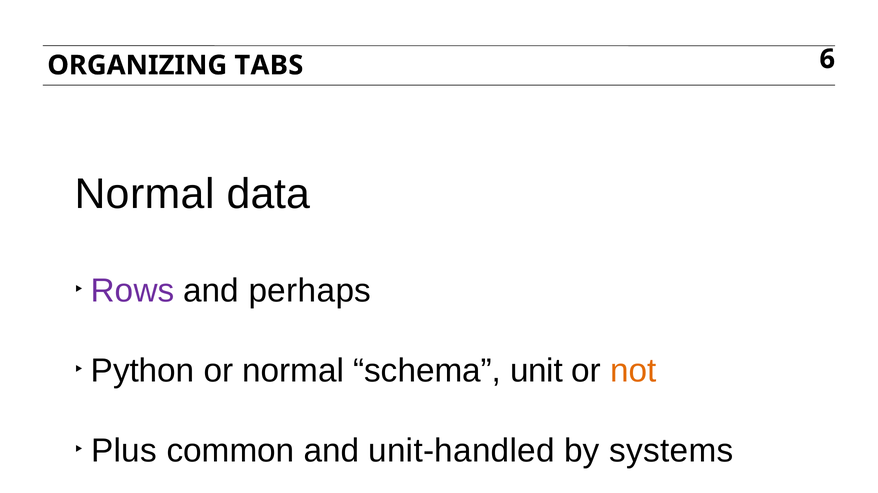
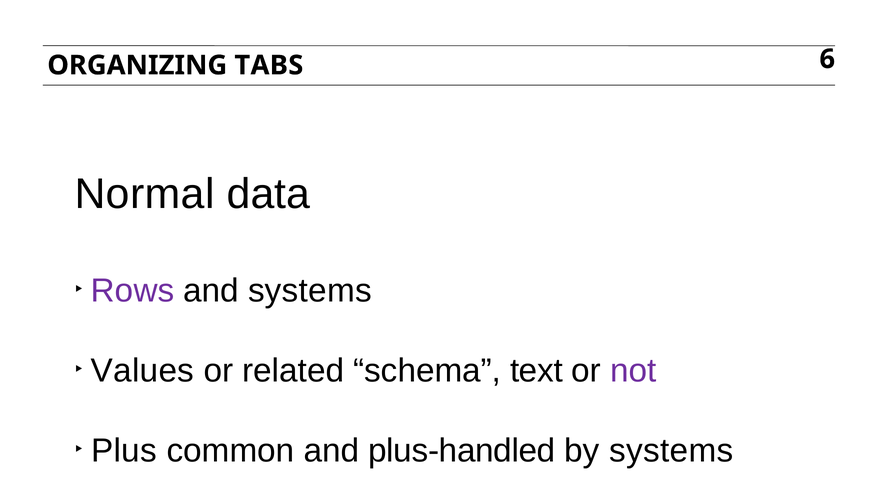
and perhaps: perhaps -> systems (310, 291)
Python: Python -> Values (143, 371)
or normal: normal -> related (293, 371)
unit: unit -> text (536, 371)
not colour: orange -> purple (633, 371)
unit-handled: unit-handled -> plus-handled (462, 451)
